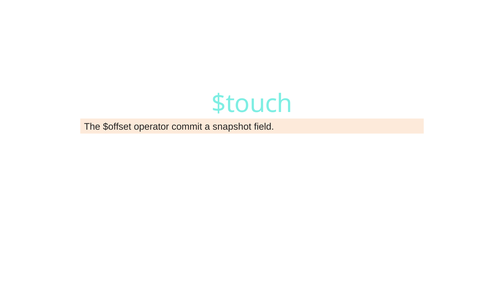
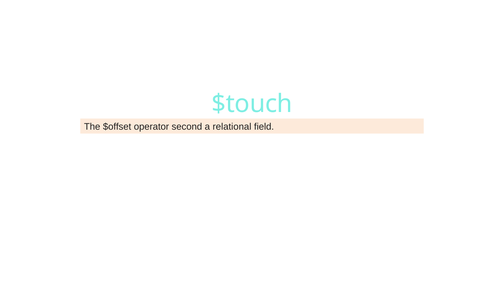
commit: commit -> second (187, 127)
snapshot: snapshot -> relational (232, 127)
